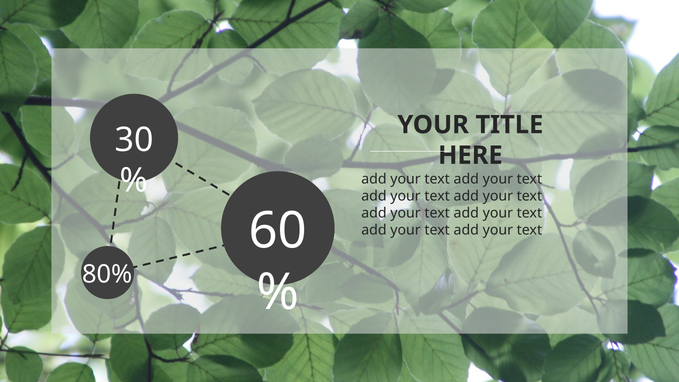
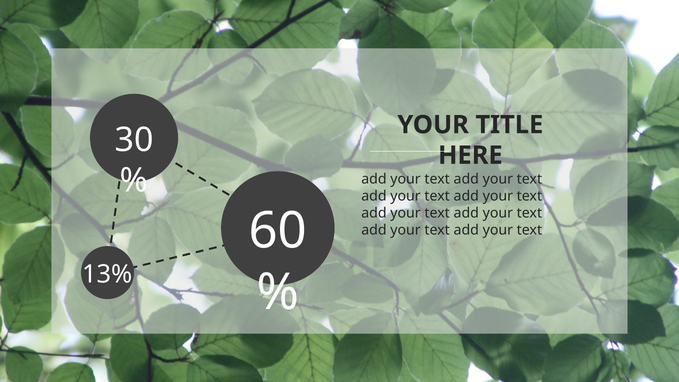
80%: 80% -> 13% (108, 274)
